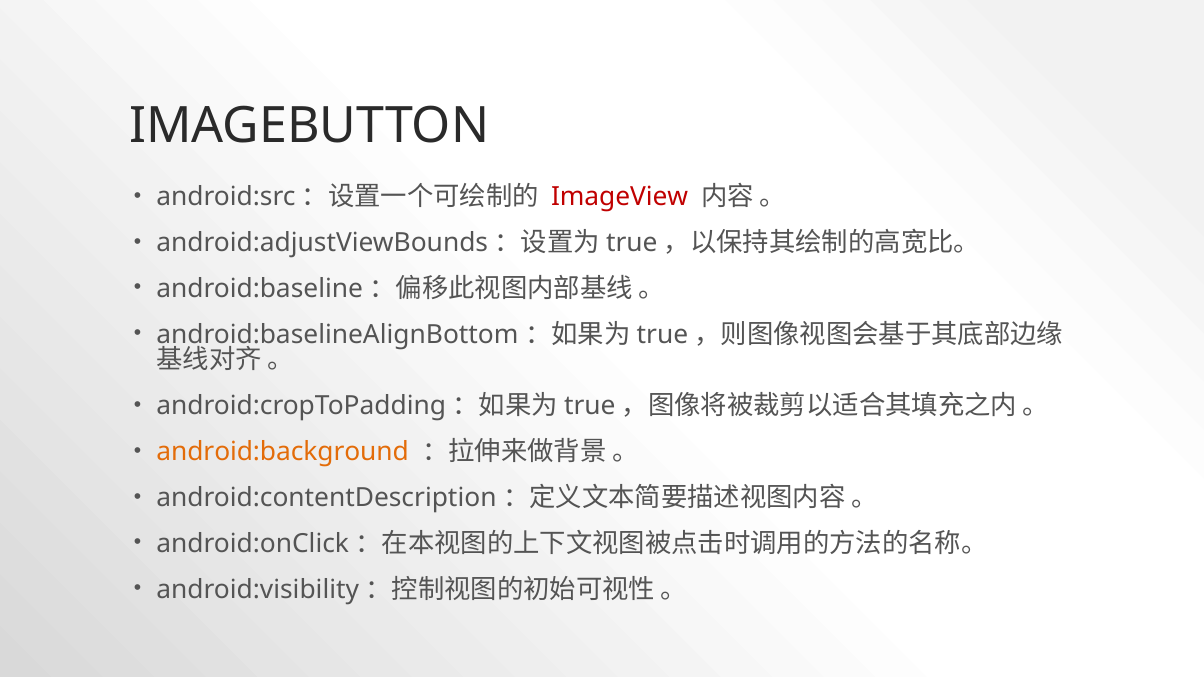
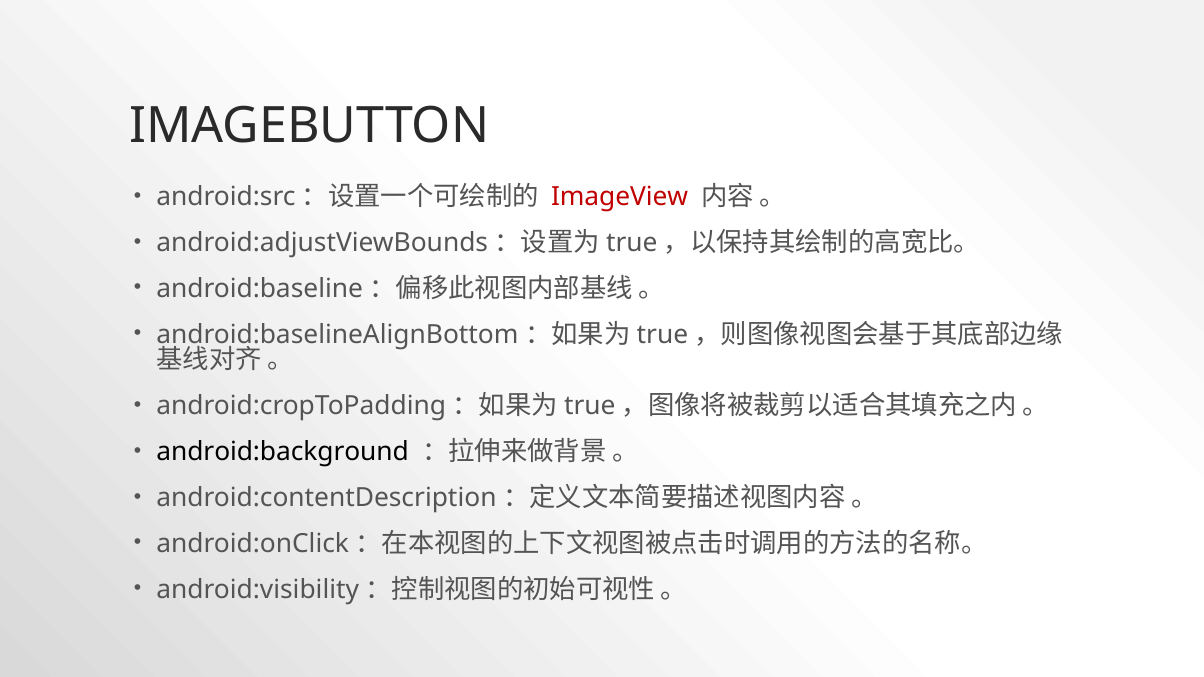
android:background colour: orange -> black (283, 452)
